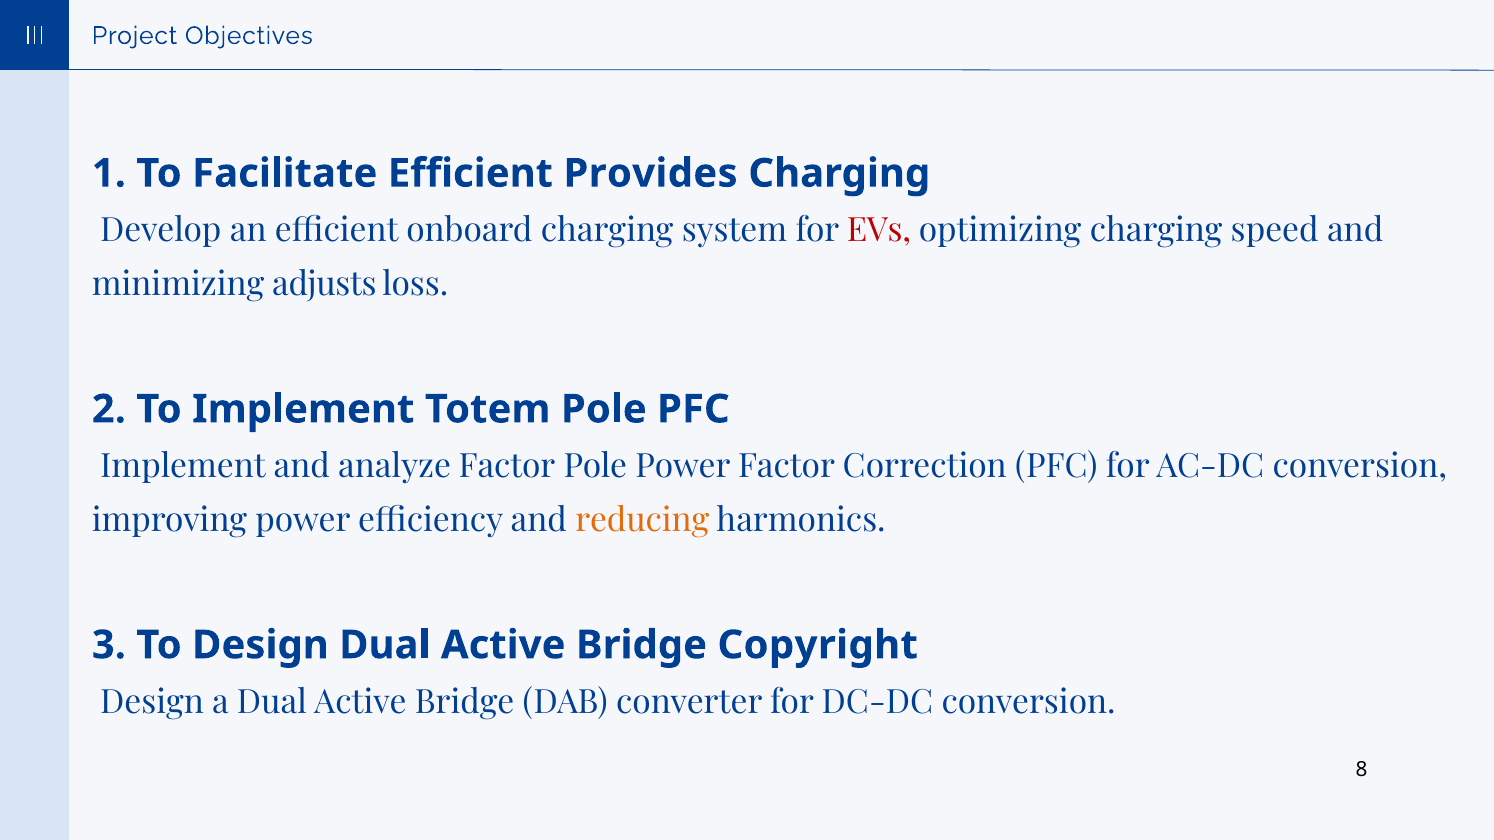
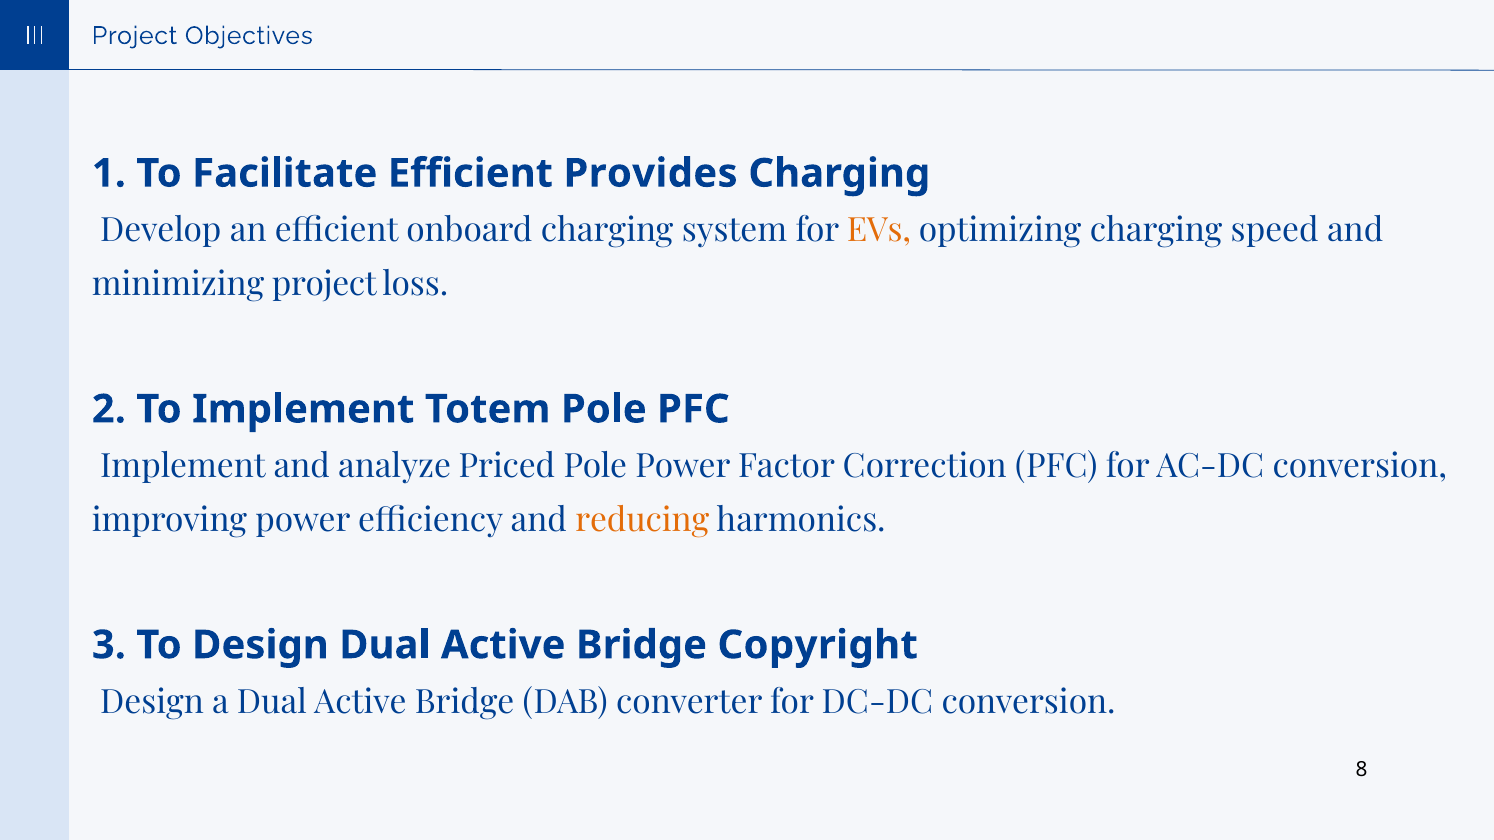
EVs colour: red -> orange (879, 231)
minimizing adjusts: adjusts -> project (324, 284)
analyze Factor: Factor -> Priced (507, 467)
